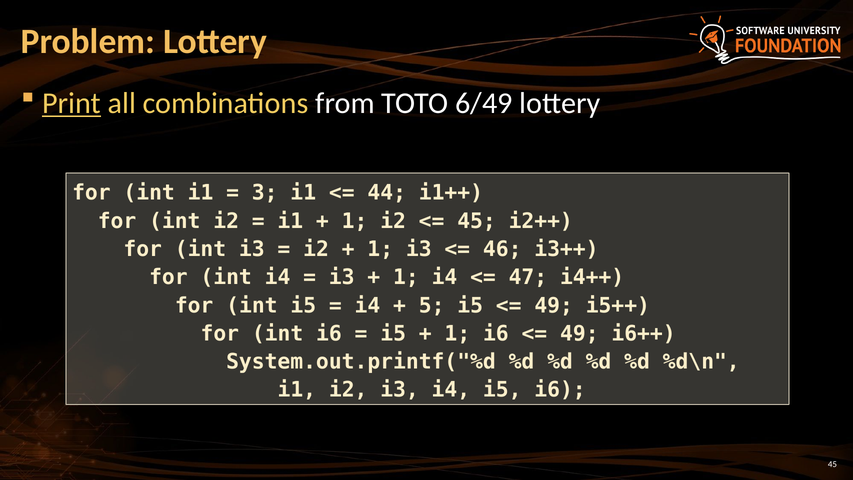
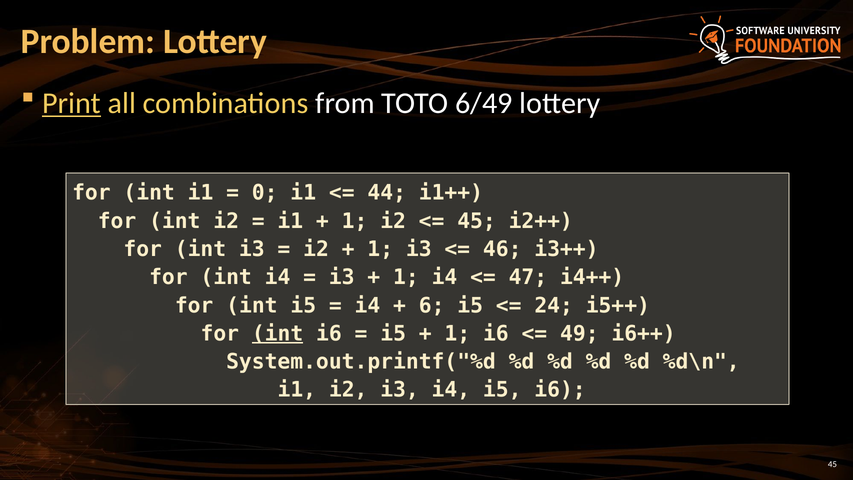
3: 3 -> 0 (265, 193)
5: 5 -> 6 (432, 305)
49: 49 -> 24 (554, 305)
int underline: none -> present (278, 334)
